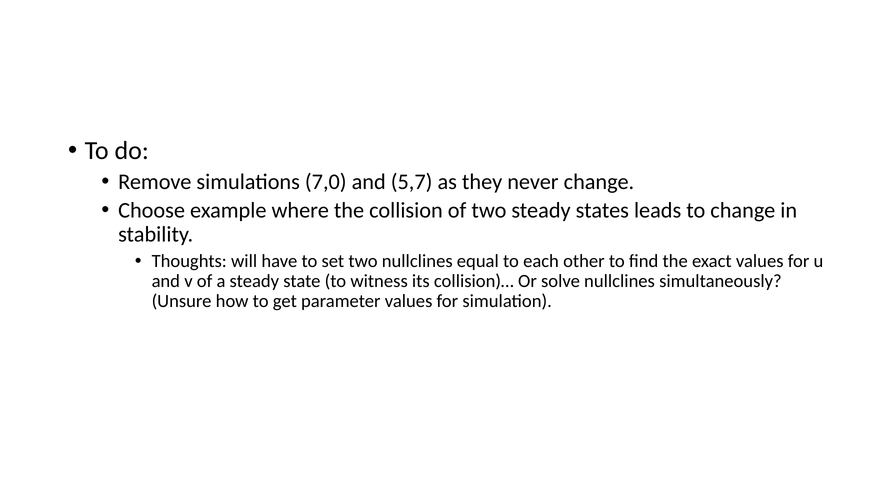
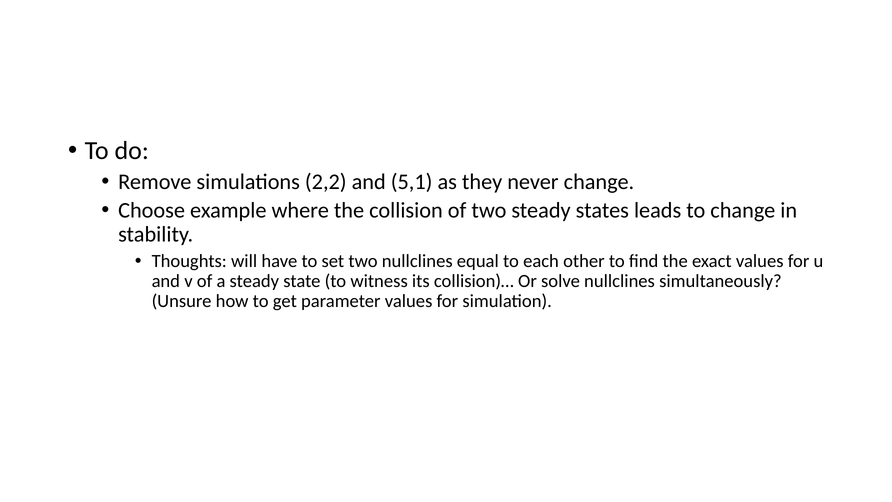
7,0: 7,0 -> 2,2 (326, 182)
5,7: 5,7 -> 5,1 (412, 182)
